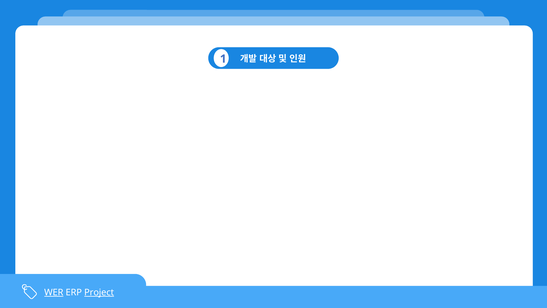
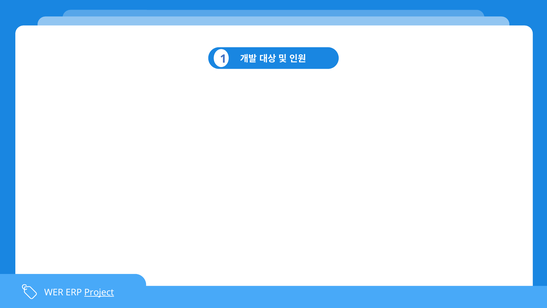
WER underline: present -> none (54, 292)
